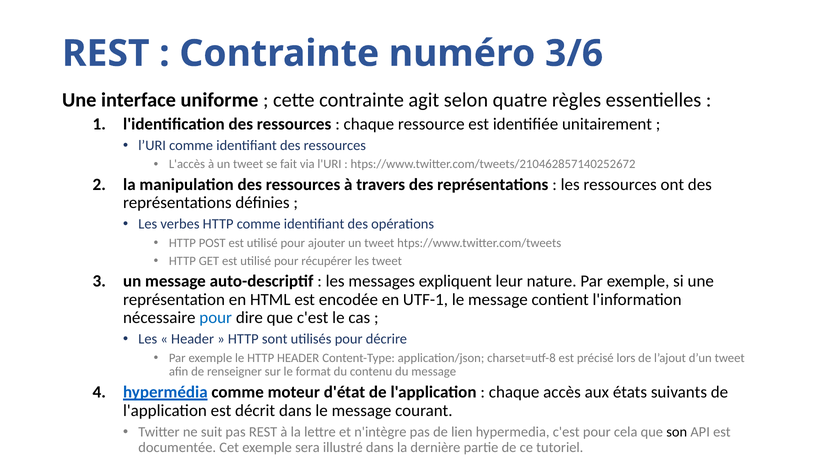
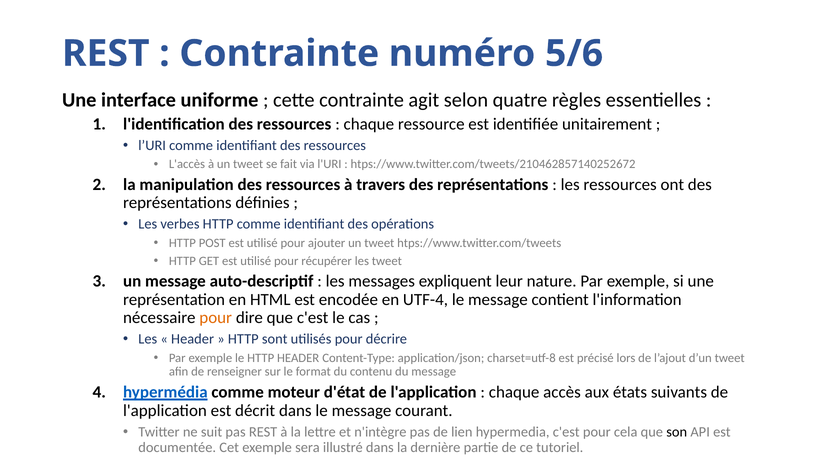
3/6: 3/6 -> 5/6 (574, 54)
UTF-1: UTF-1 -> UTF-4 (425, 299)
pour colour: blue -> orange (216, 318)
